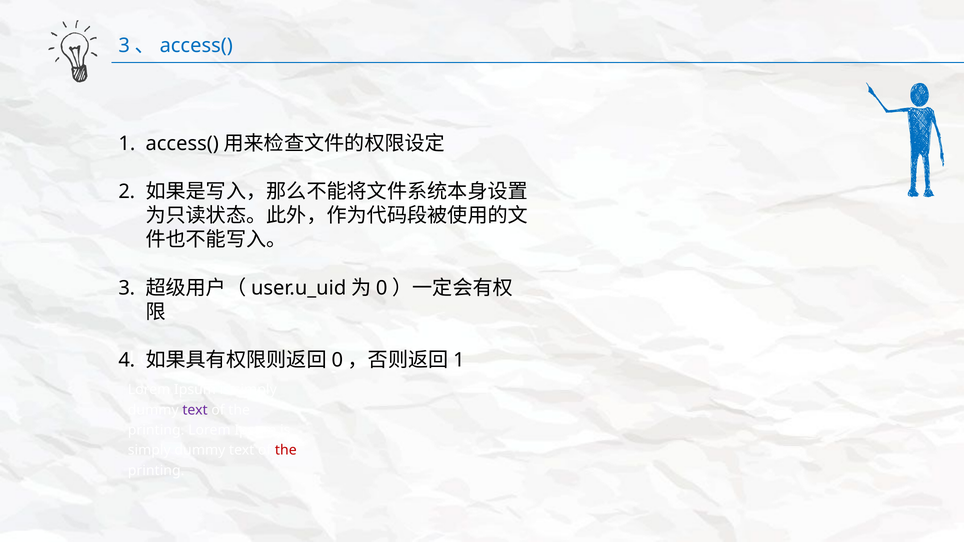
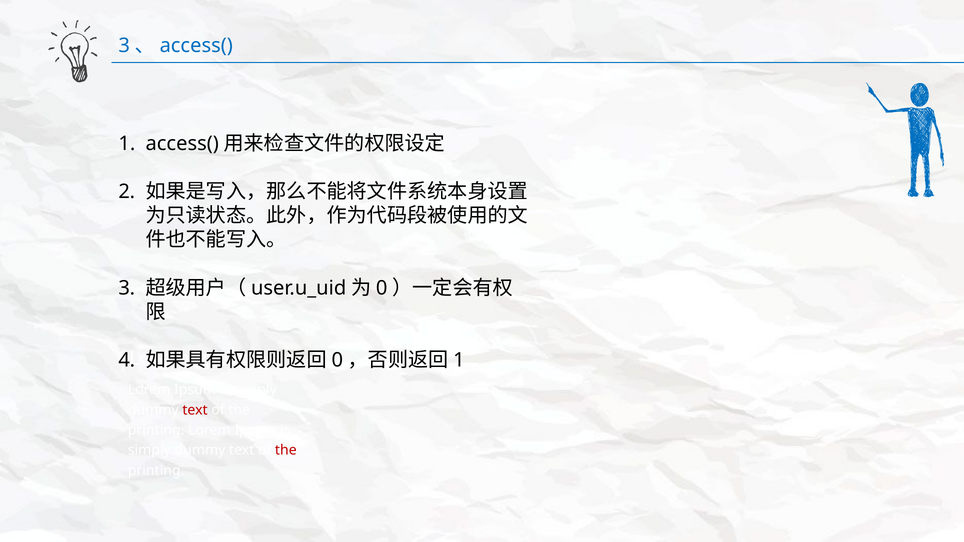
text colour: purple -> red (195, 410)
